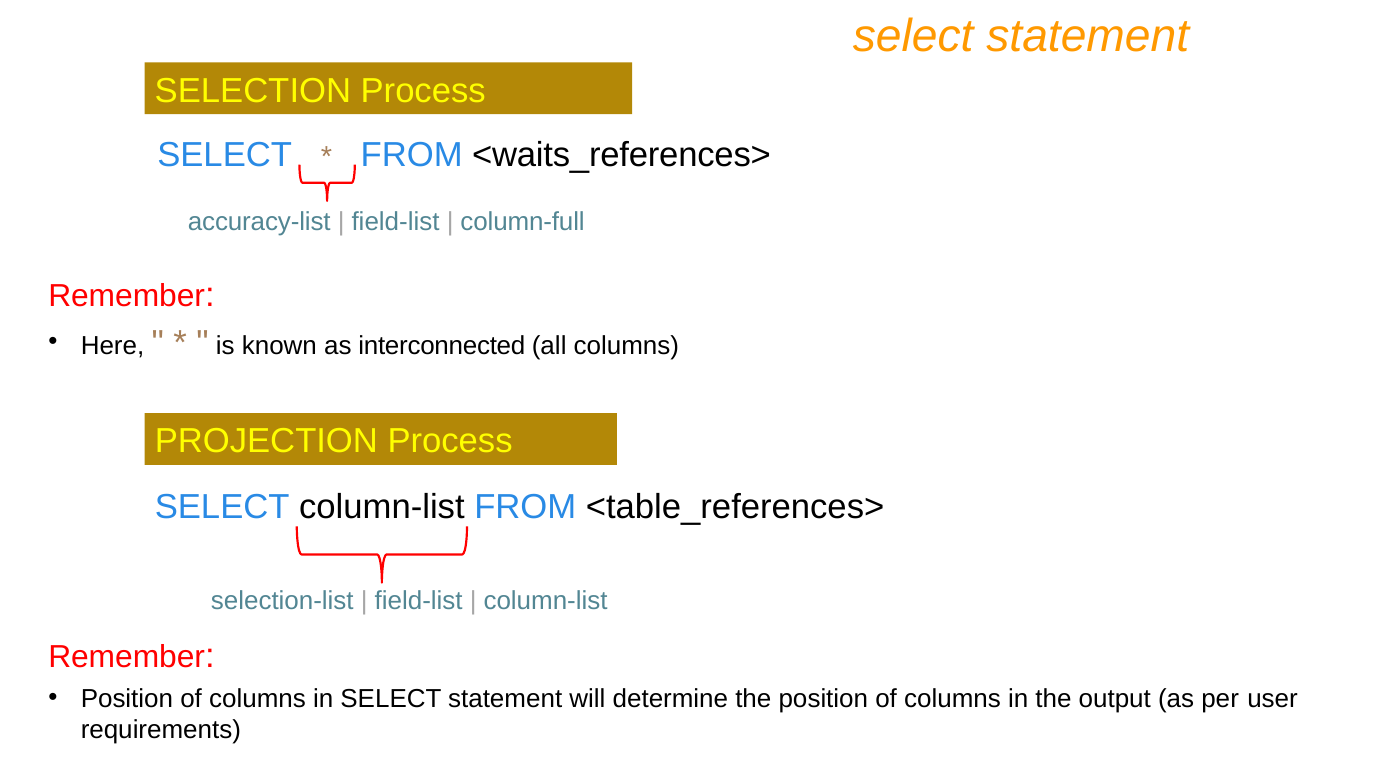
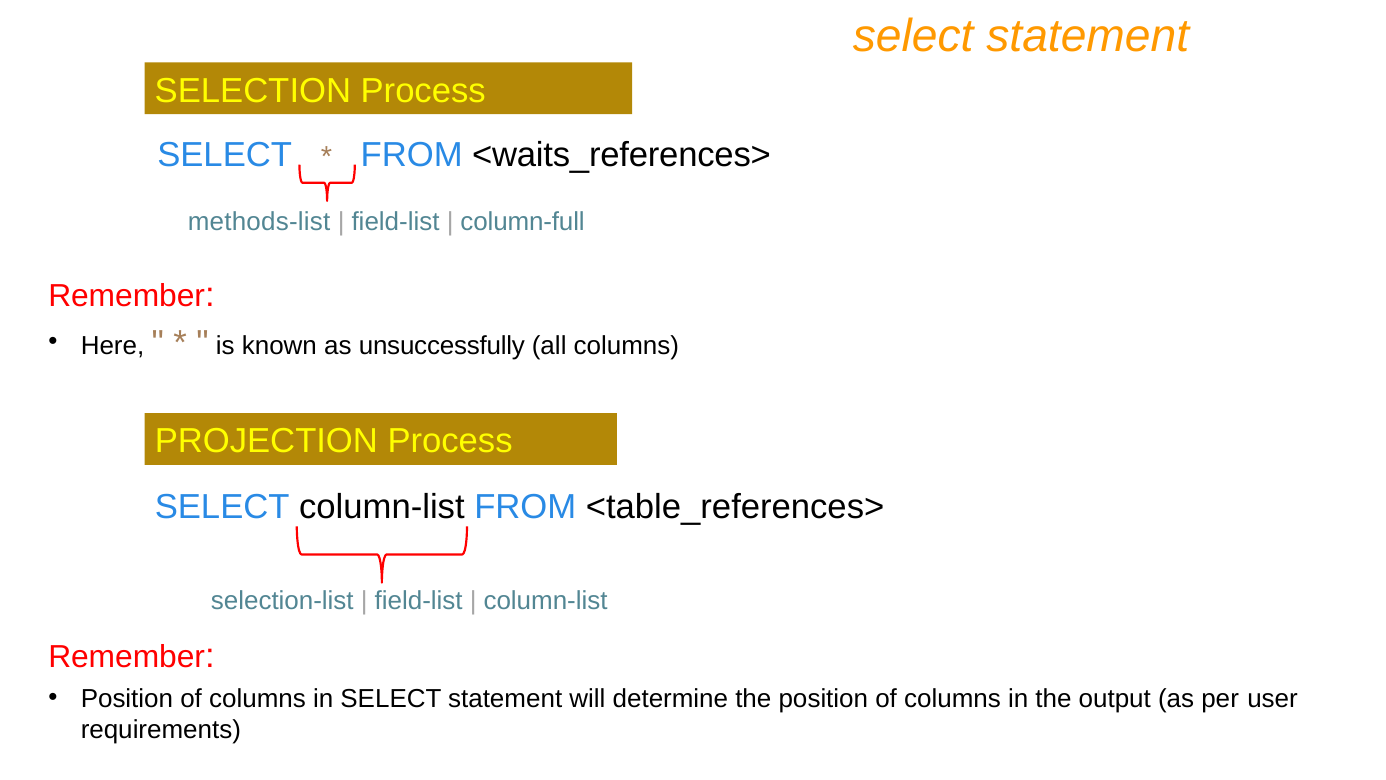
accuracy-list: accuracy-list -> methods-list (259, 222)
interconnected: interconnected -> unsuccessfully (442, 346)
